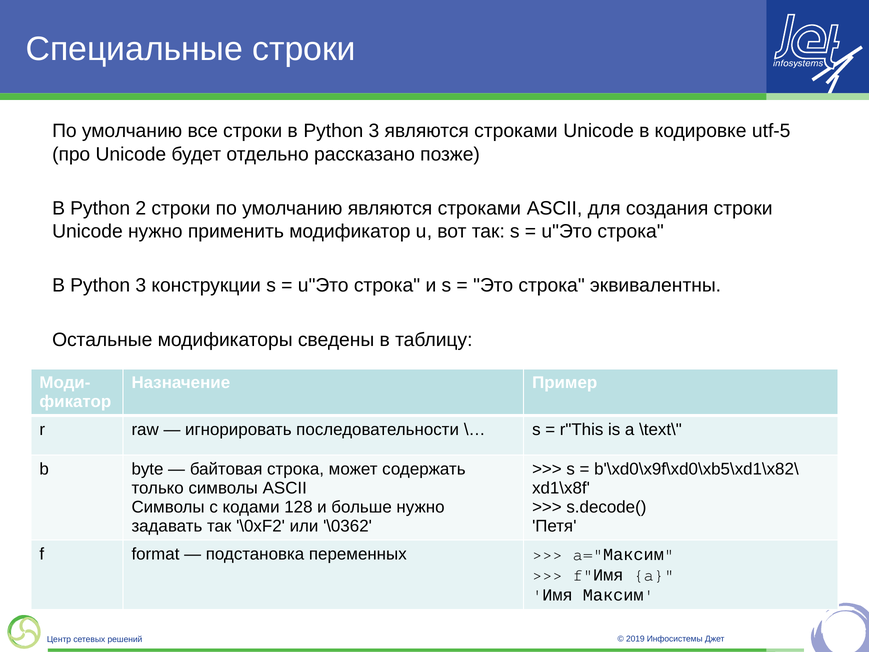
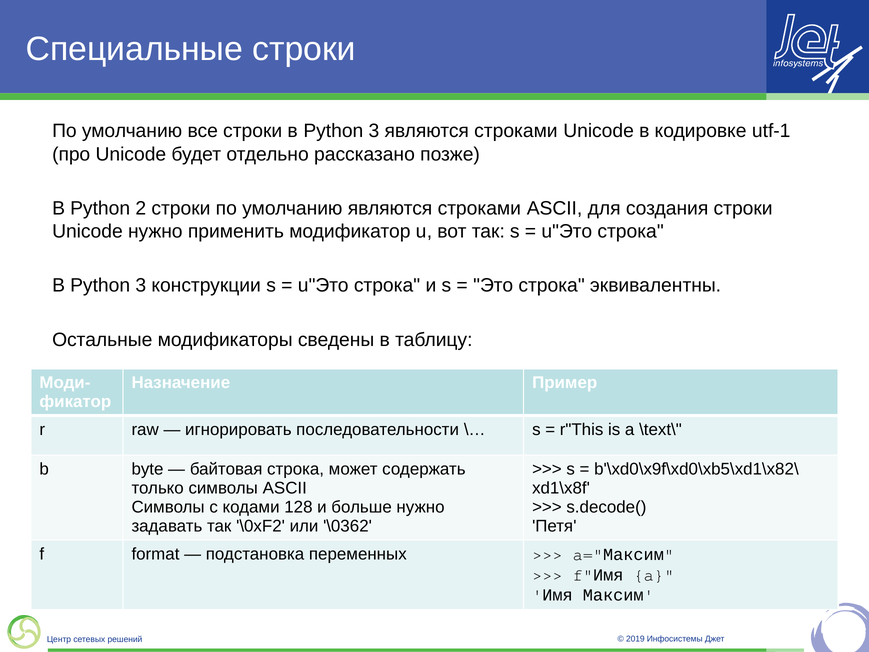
utf-5: utf-5 -> utf-1 (771, 131)
